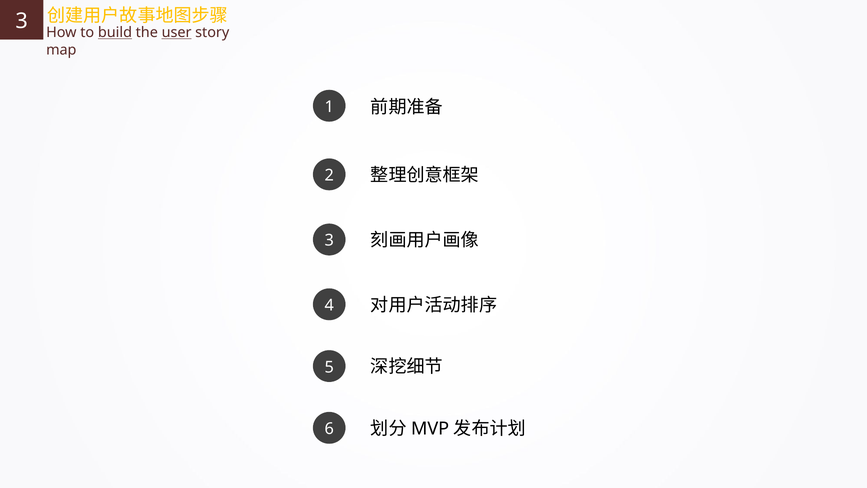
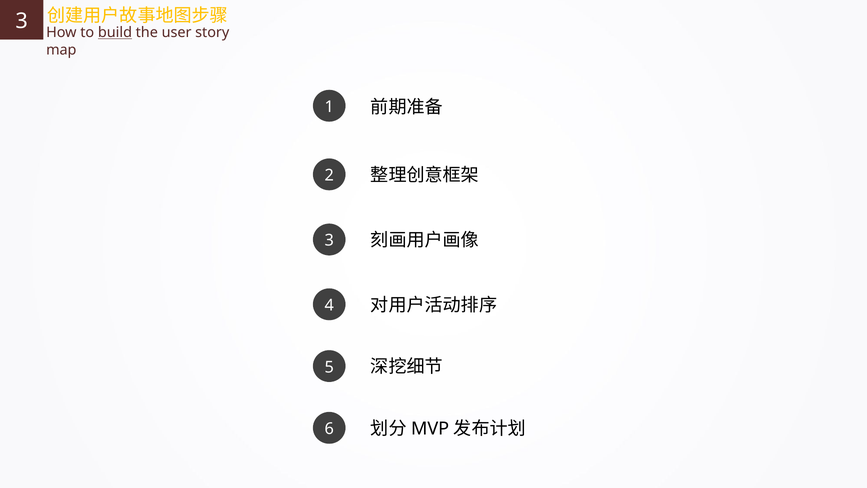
user underline: present -> none (177, 32)
